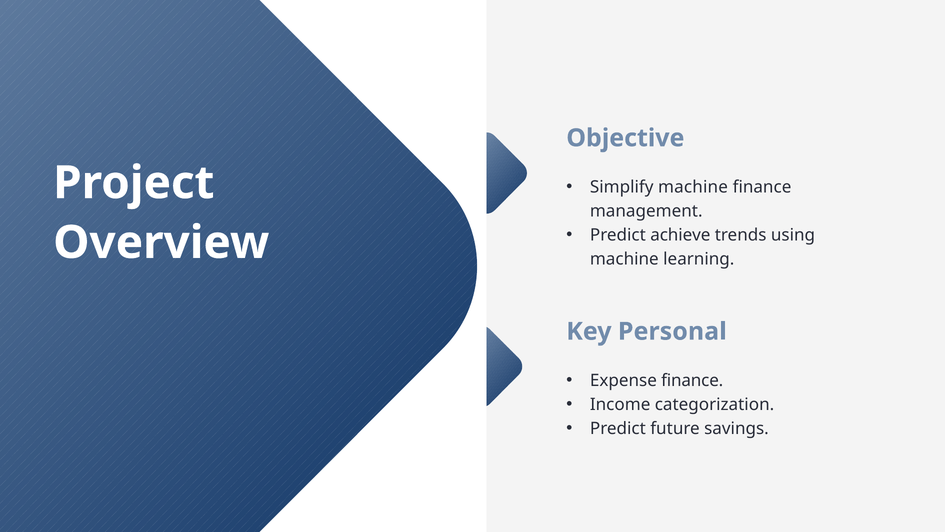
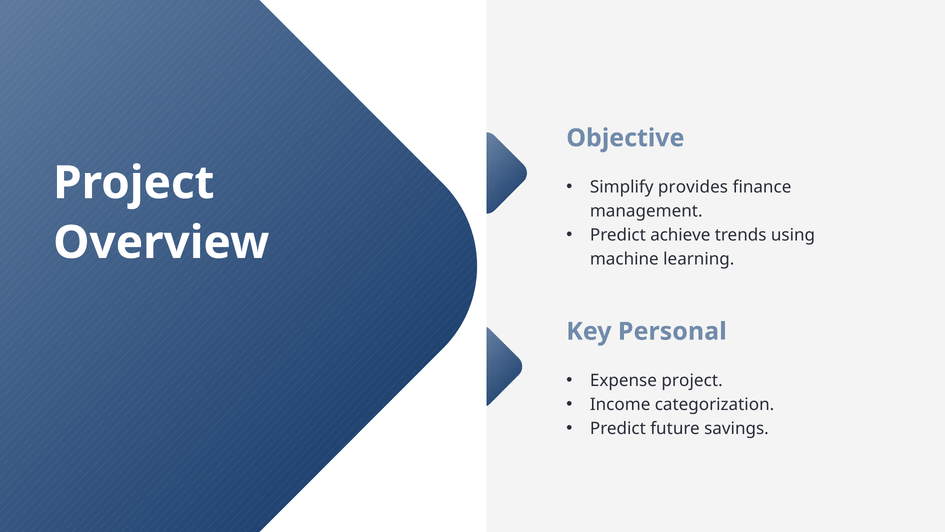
Simplify machine: machine -> provides (693, 187)
finance: finance -> project (692, 380)
